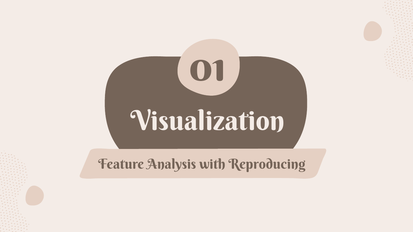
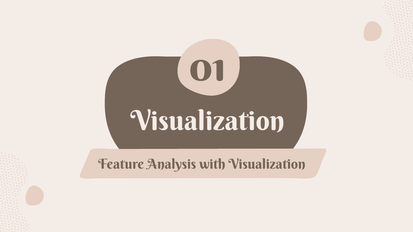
with Reproducing: Reproducing -> Visualization (267, 165)
